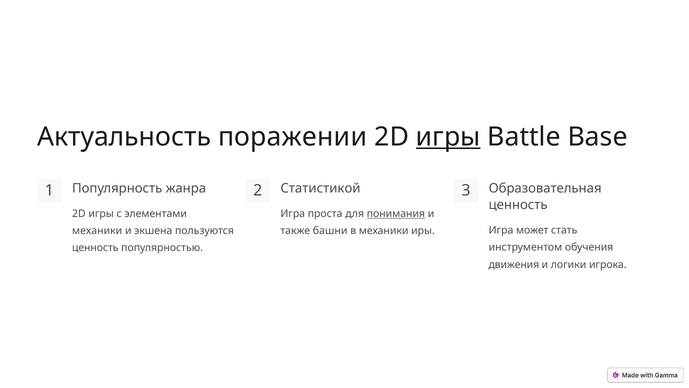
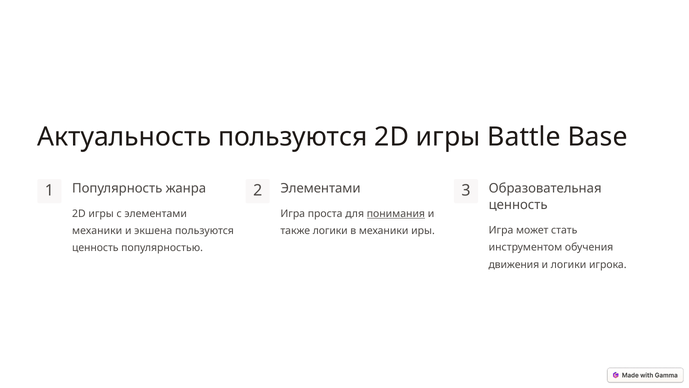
Актуальность поражении: поражении -> пользуются (293, 137)
игры underline: present -> none (448, 137)
2 Статистикой: Статистикой -> Элементами (320, 188)
также башни: башни -> логики (330, 231)
